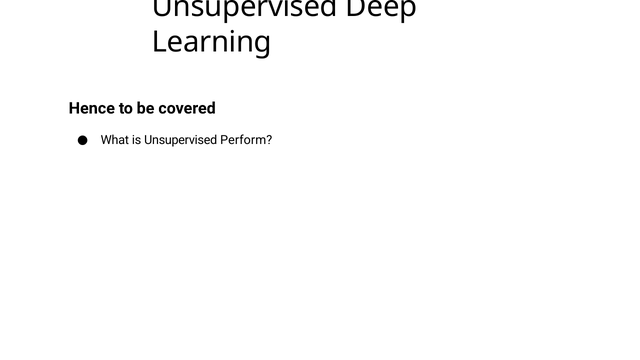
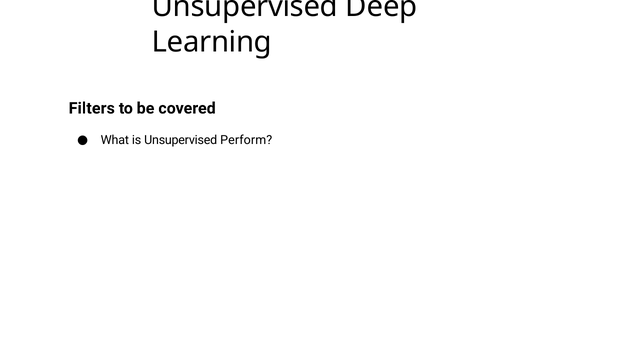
Hence: Hence -> Filters (92, 108)
